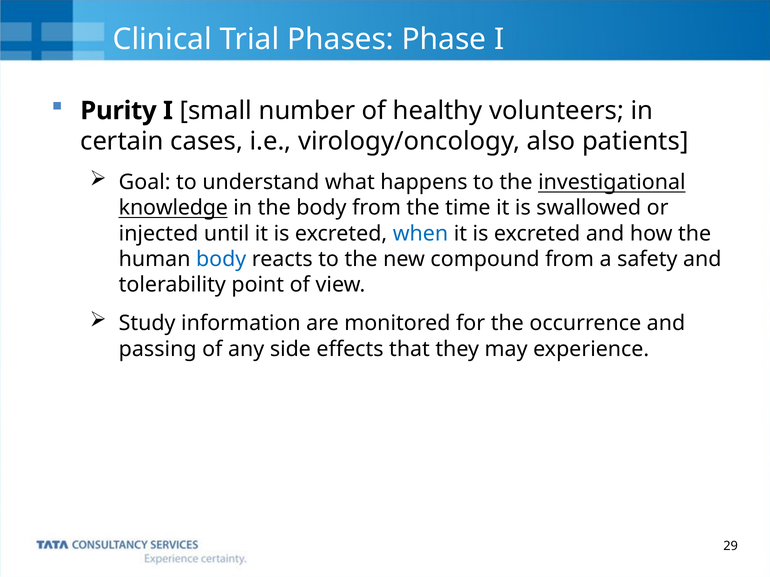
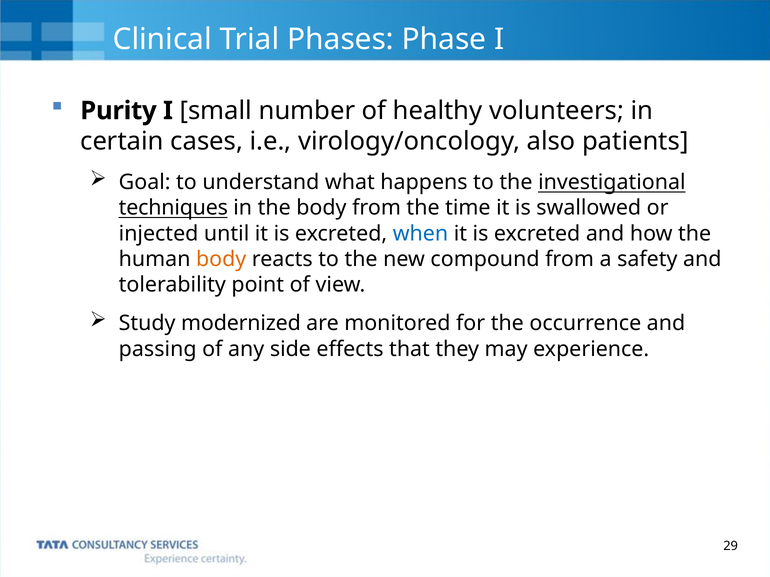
knowledge: knowledge -> techniques (173, 208)
body colour: blue -> orange (221, 259)
information: information -> modernized (241, 324)
